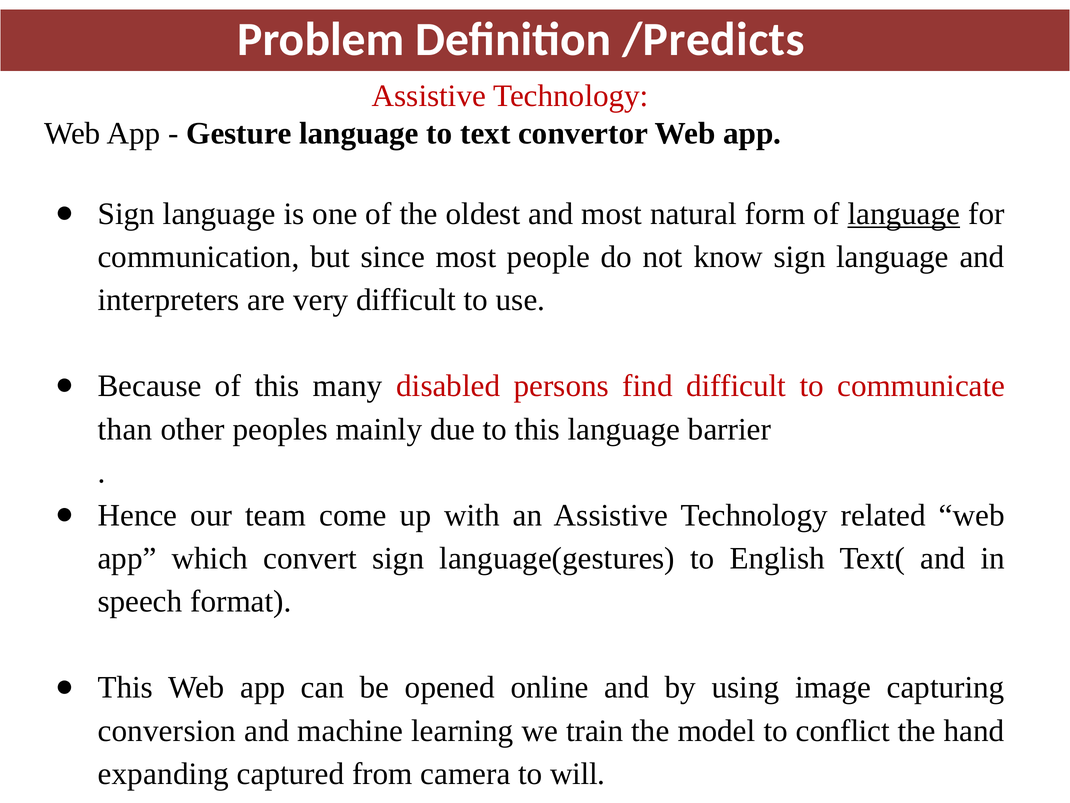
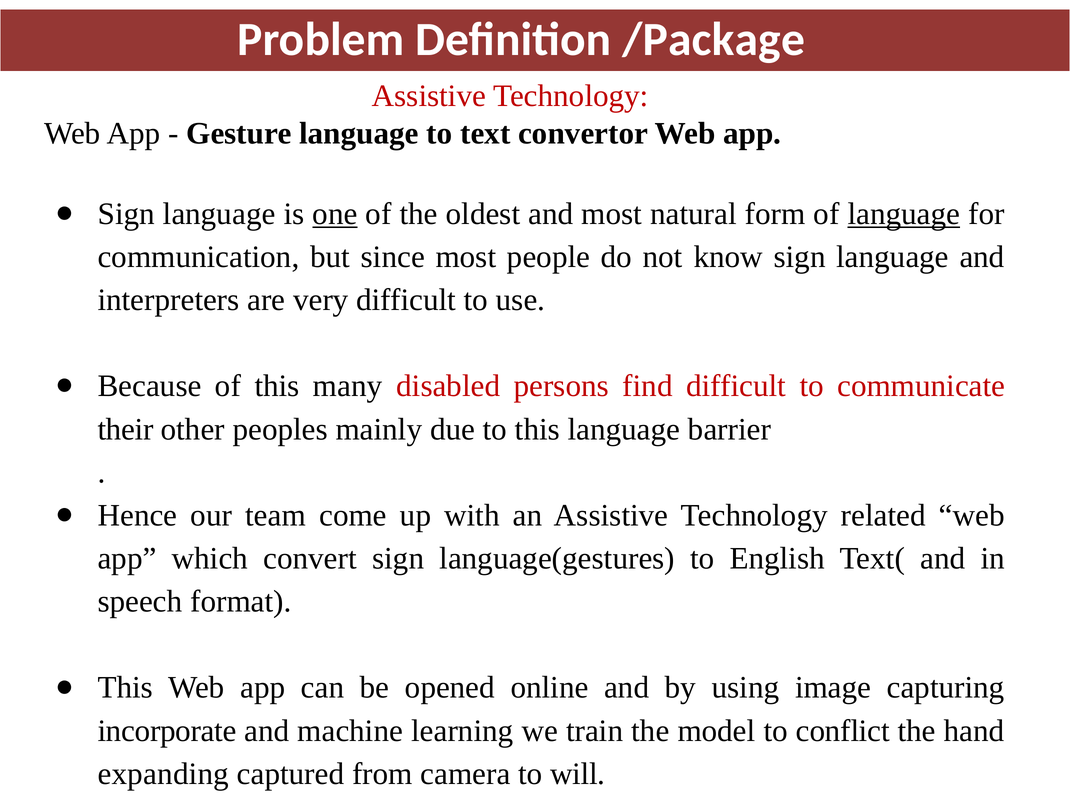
/Predicts: /Predicts -> /Package (714, 40)
one underline: none -> present (335, 214)
than: than -> their (126, 429)
conversion: conversion -> incorporate (167, 730)
